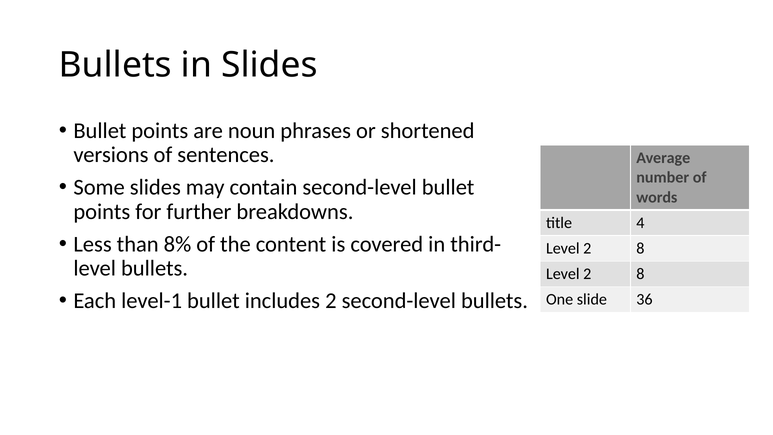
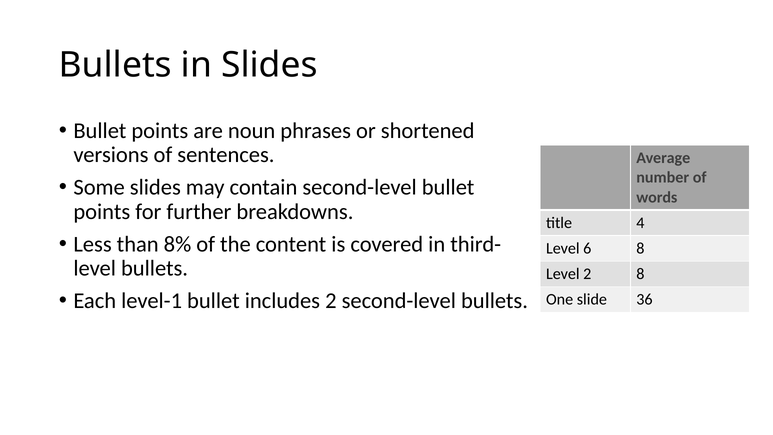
2: 2 -> 6 (587, 248)
